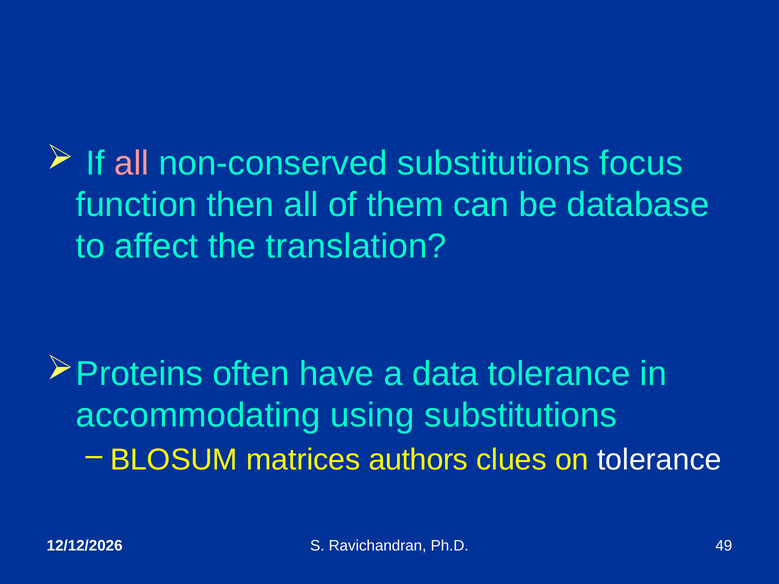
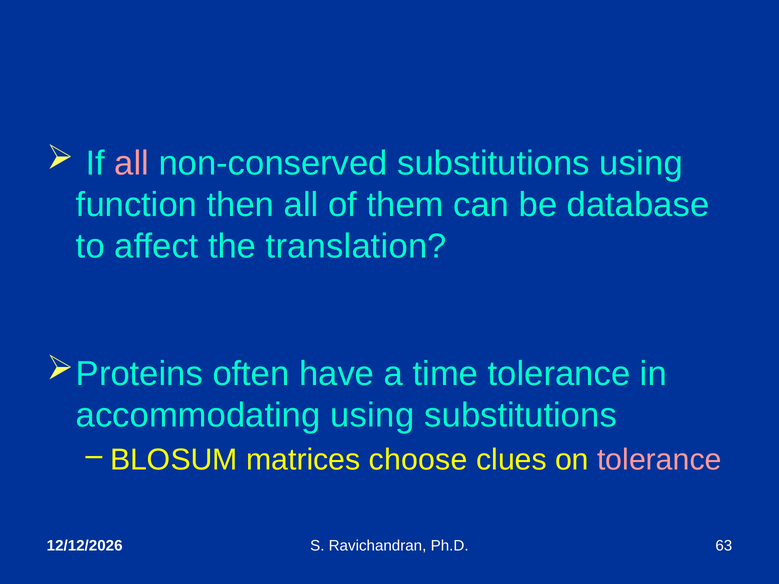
substitutions focus: focus -> using (641, 163)
data: data -> time (445, 374)
authors: authors -> choose (418, 460)
tolerance colour: white -> pink (659, 460)
49: 49 -> 63 (724, 546)
